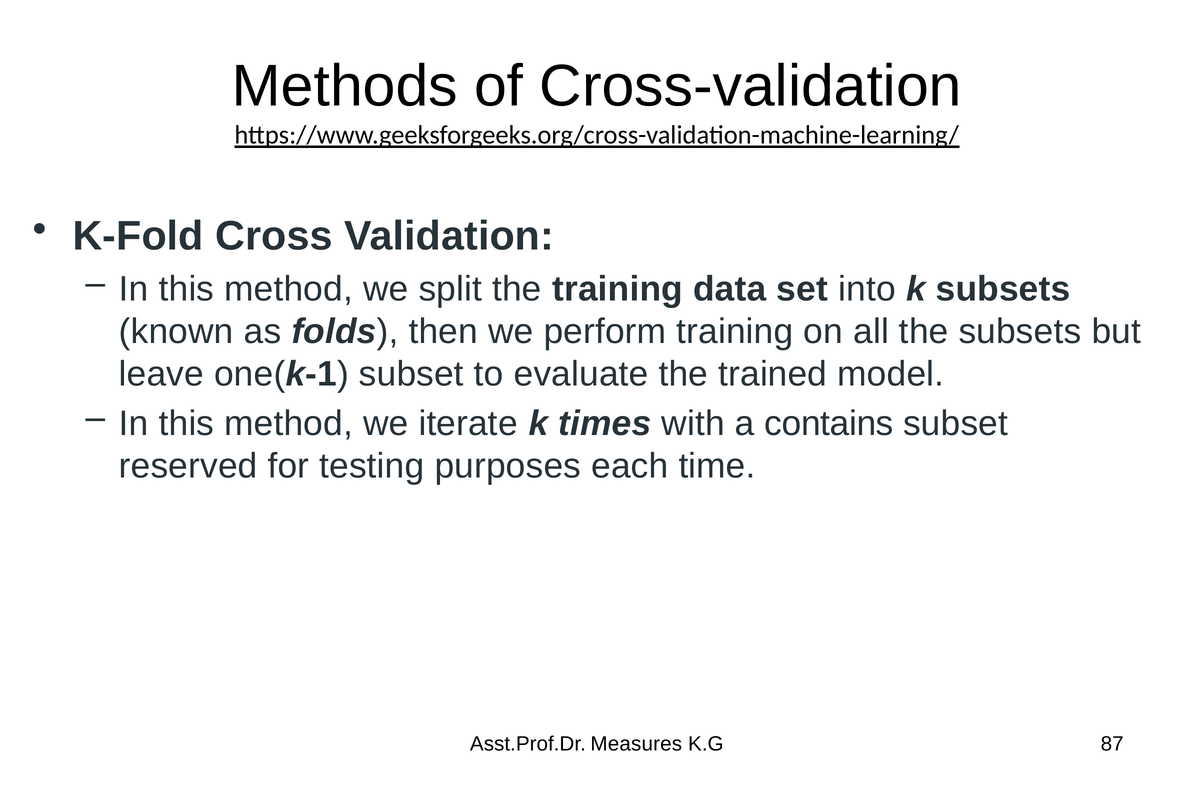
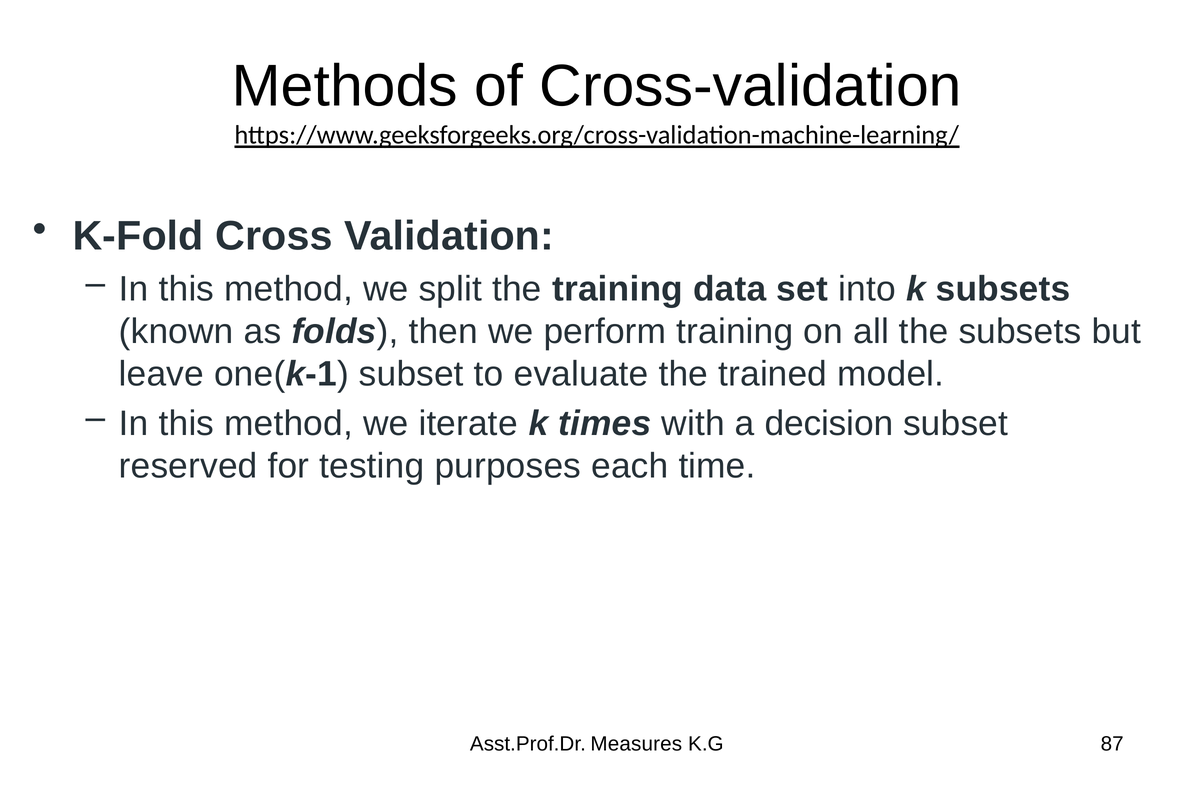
contains: contains -> decision (829, 423)
